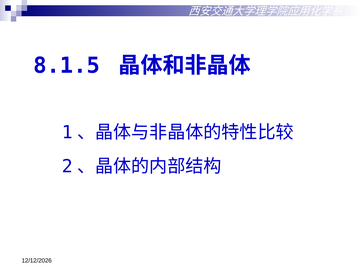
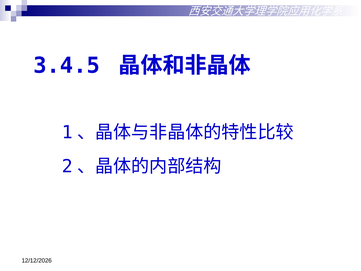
8.1.5: 8.1.5 -> 3.4.5 (67, 66)
